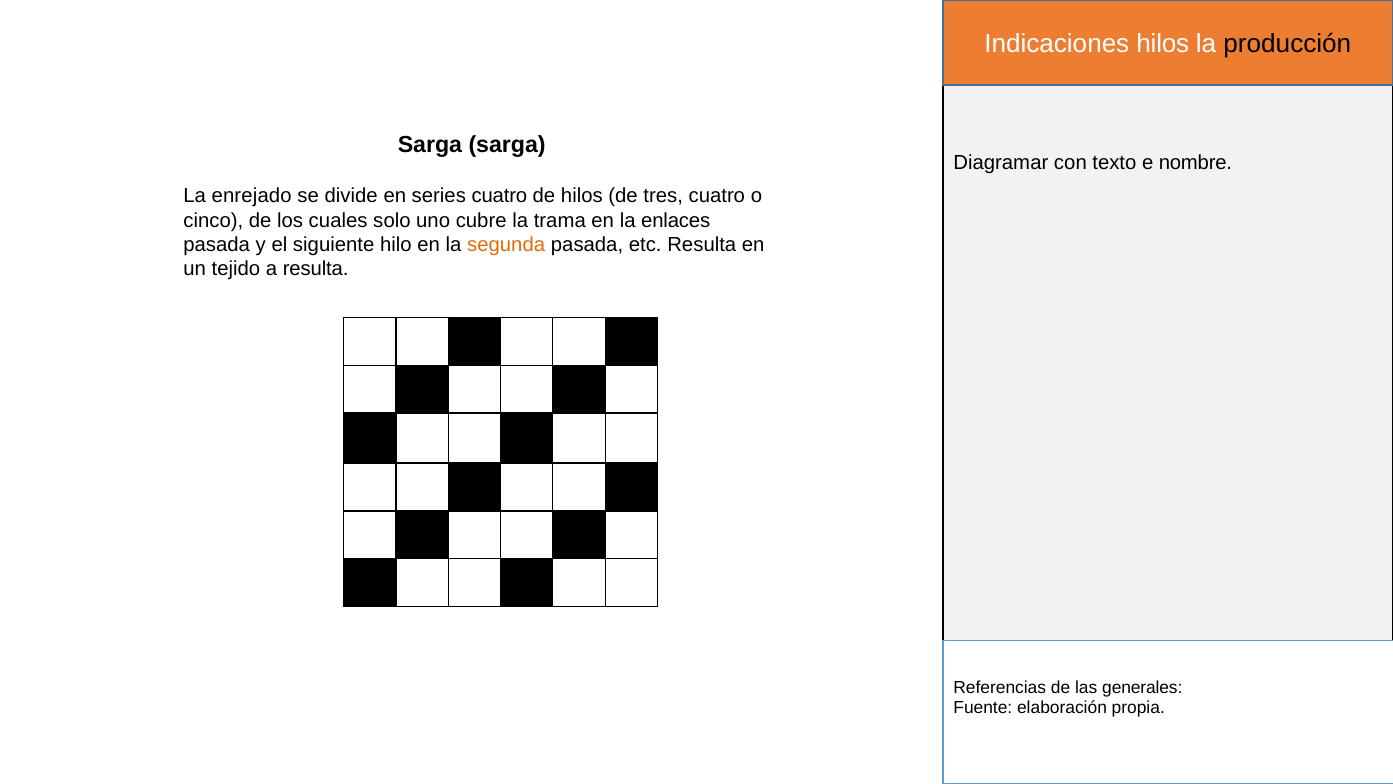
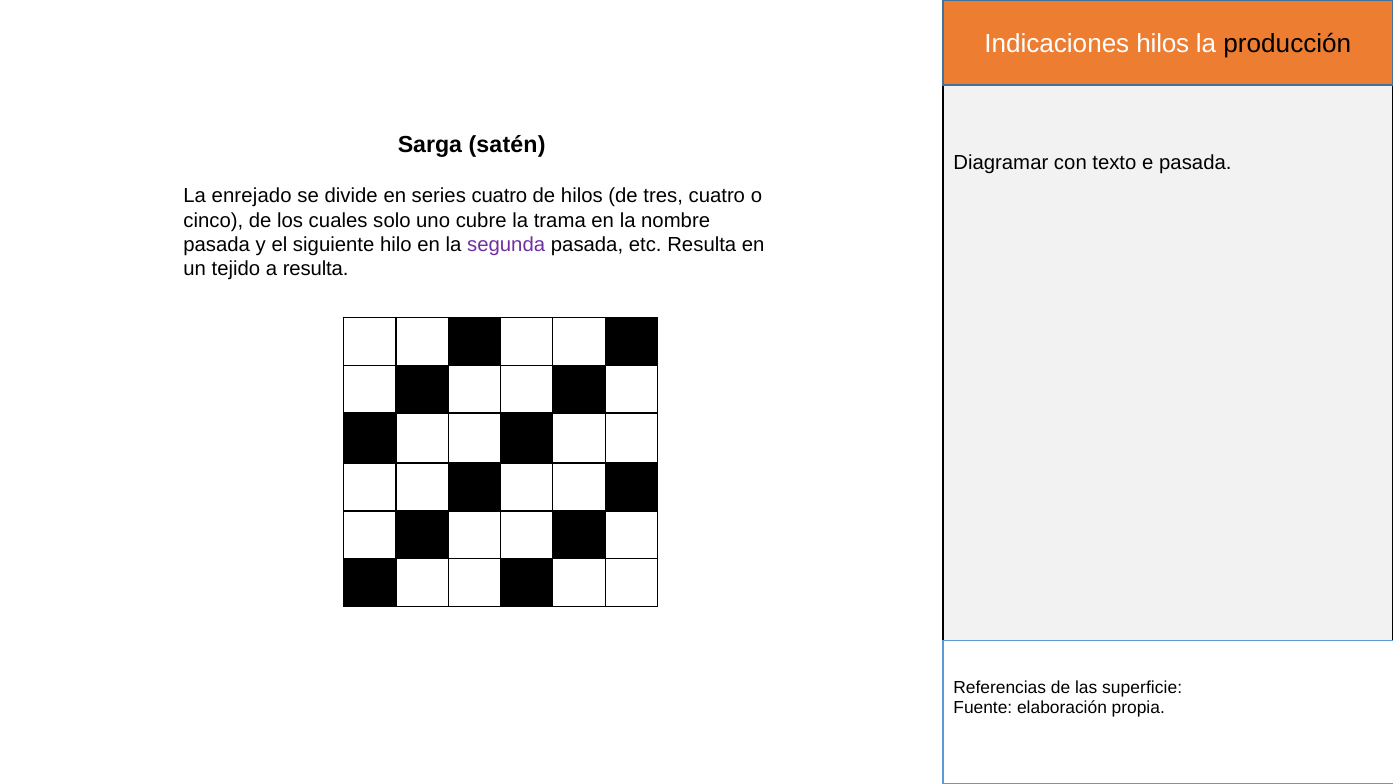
Sarga sarga: sarga -> satén (507, 145)
e nombre: nombre -> pasada (1195, 162)
enlaces: enlaces -> nombre (676, 220)
segunda colour: orange -> purple (506, 245)
generales: generales -> superficie (1142, 687)
